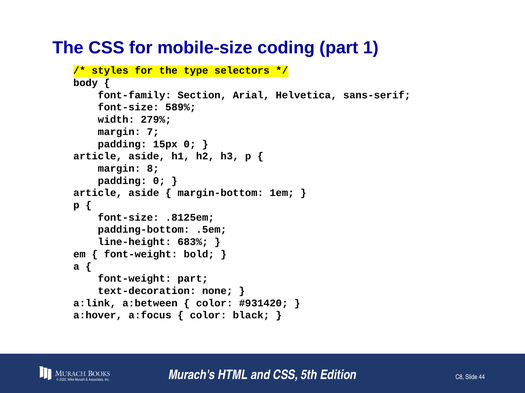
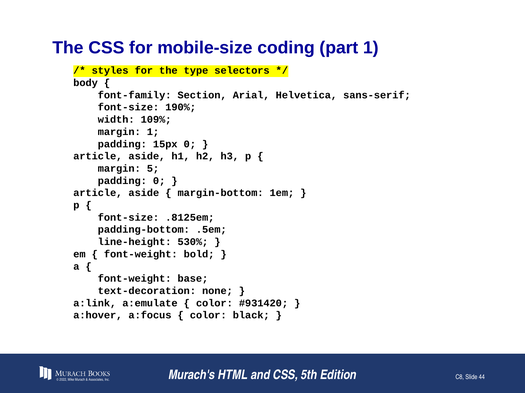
589%: 589% -> 190% (181, 107)
279%: 279% -> 109% (156, 120)
margin 7: 7 -> 1 (153, 132)
8: 8 -> 5 (153, 169)
683%: 683% -> 530% (193, 242)
font-weight part: part -> base (193, 279)
a:between: a:between -> a:emulate (150, 304)
